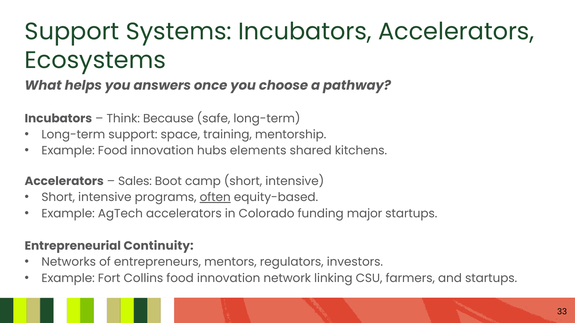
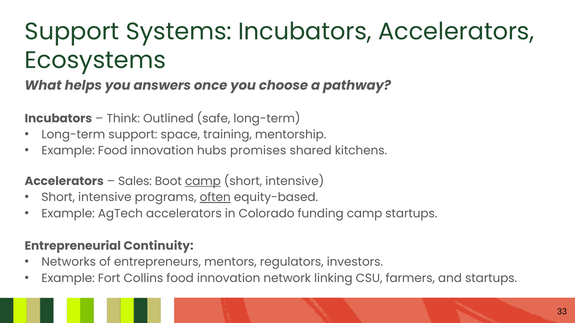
Because: Because -> Outlined (168, 119)
elements: elements -> promises (258, 151)
camp underline: none -> present (203, 181)
funding major: major -> camp (365, 214)
